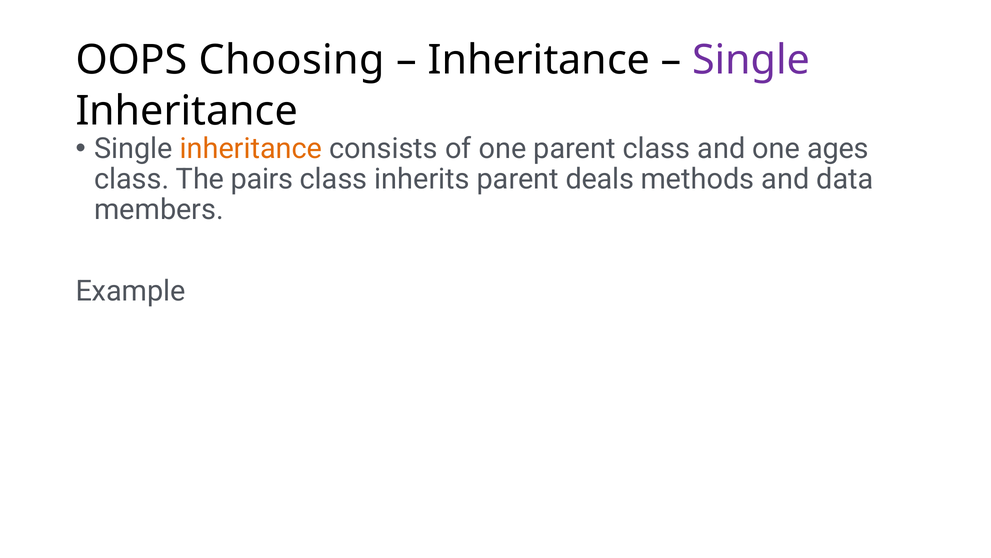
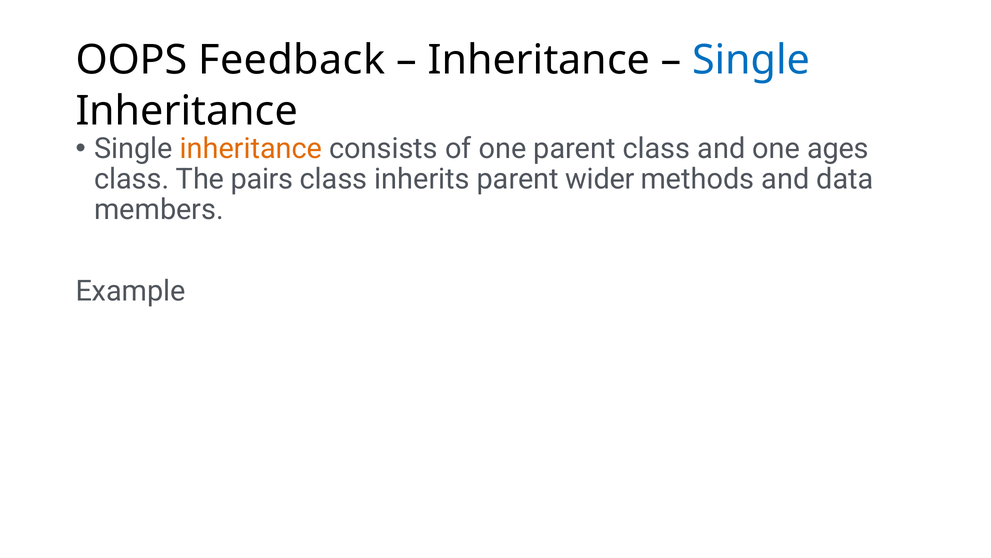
Choosing: Choosing -> Feedback (292, 60)
Single colour: purple -> blue (751, 60)
deals: deals -> wider (600, 179)
